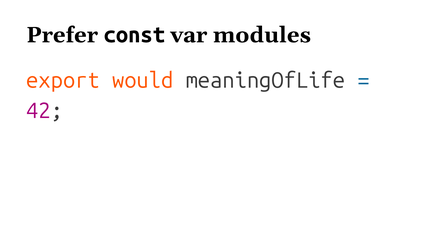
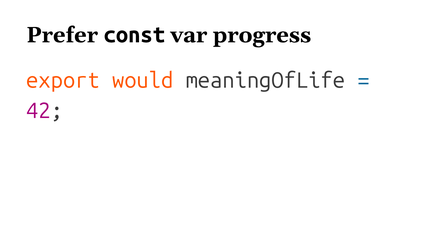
modules: modules -> progress (262, 35)
